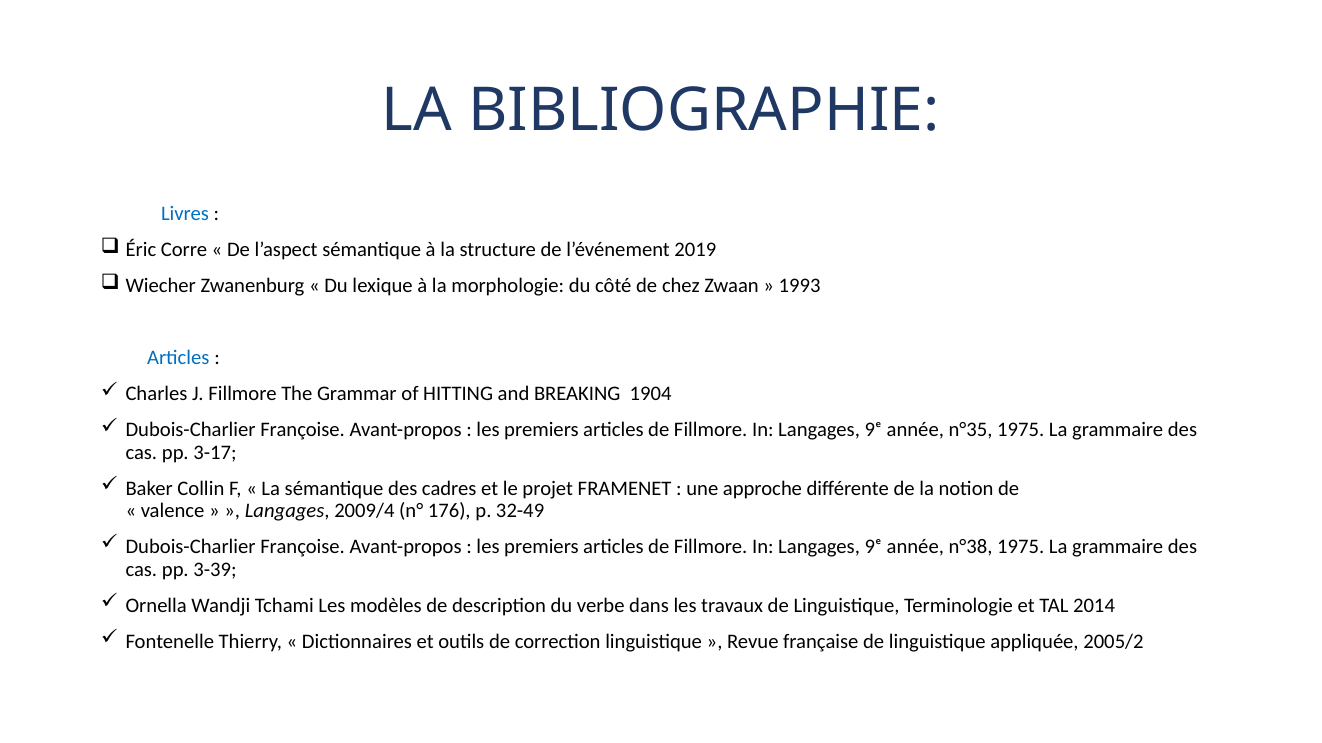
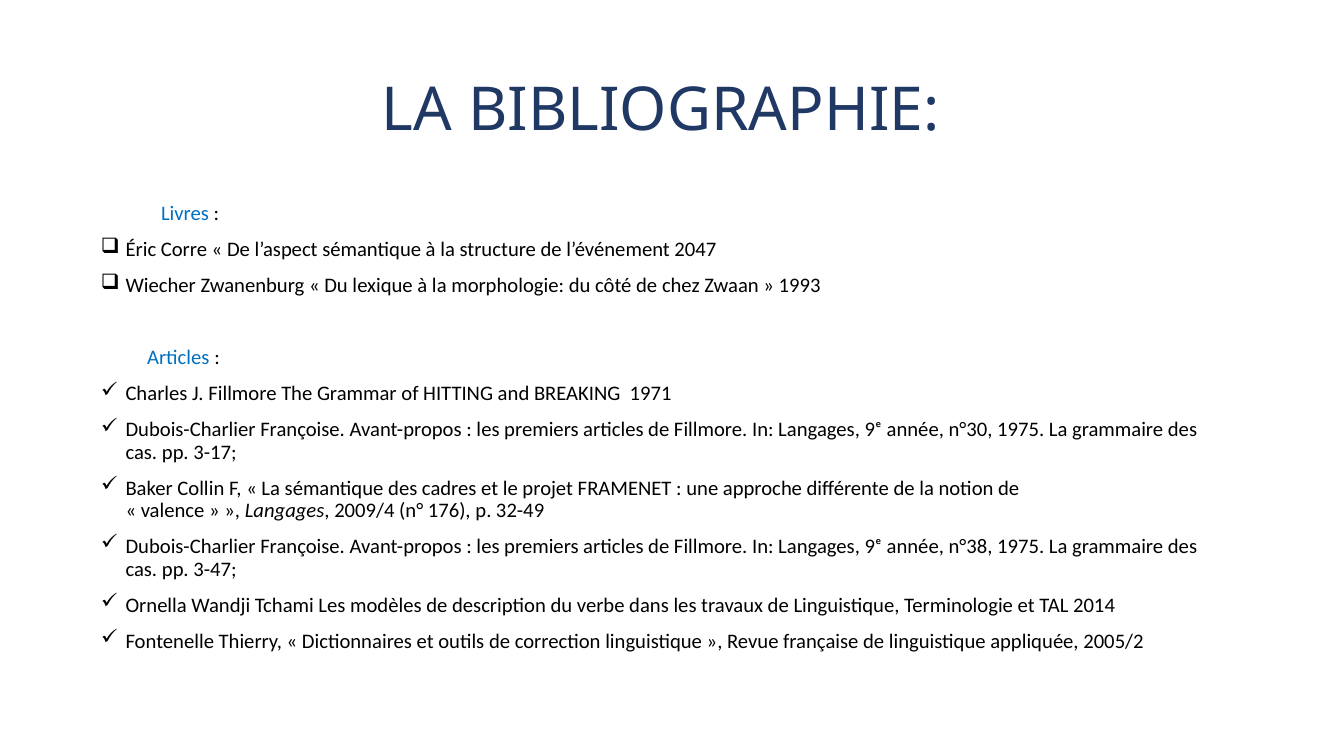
2019: 2019 -> 2047 (695, 250)
1904: 1904 -> 1971 (651, 394)
n°35: n°35 -> n°30 (971, 431)
3-39: 3-39 -> 3-47 (215, 570)
